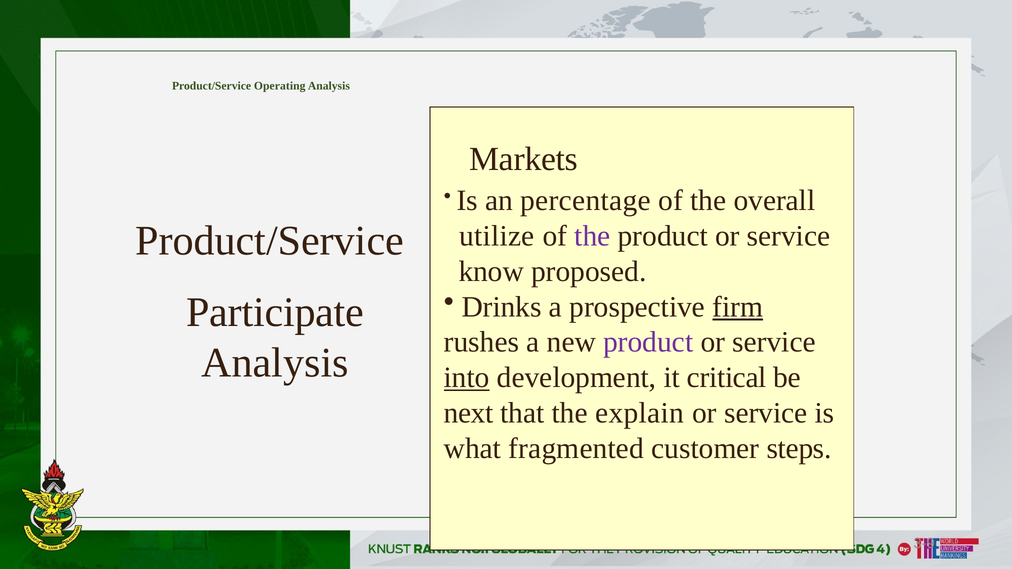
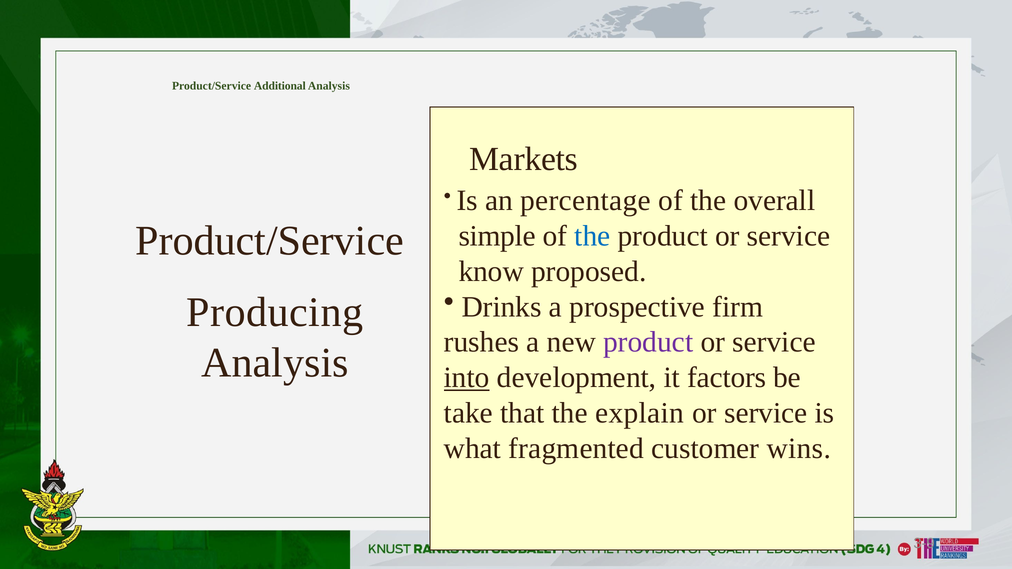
Operating: Operating -> Additional (280, 86)
utilize: utilize -> simple (497, 236)
the colour: purple -> blue (592, 236)
firm underline: present -> none (738, 307)
Participate: Participate -> Producing (275, 312)
critical: critical -> factors (727, 378)
next: next -> take (468, 413)
steps: steps -> wins (799, 449)
